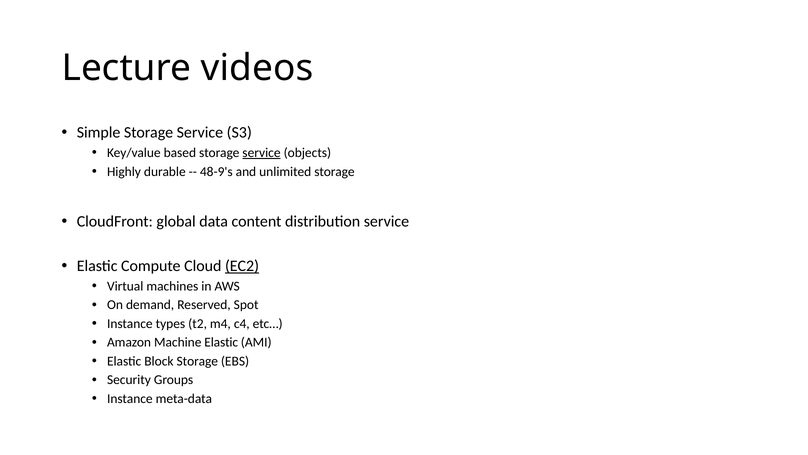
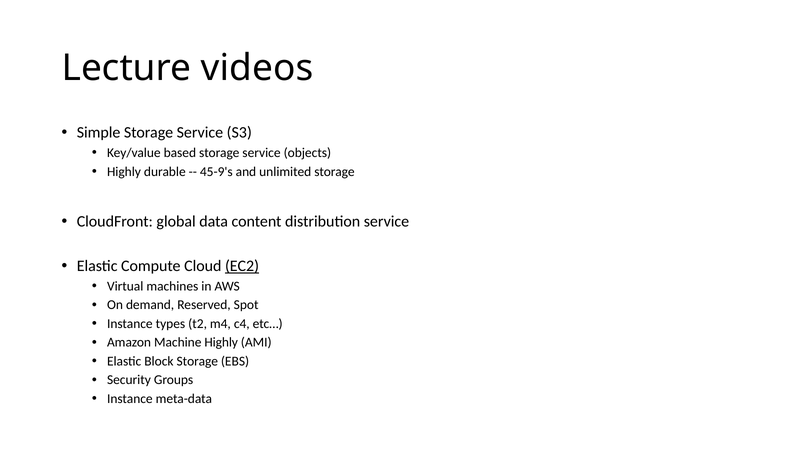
service underline: present -> none (261, 153)
48-9's: 48-9's -> 45-9's (216, 171)
Machine Elastic: Elastic -> Highly (221, 342)
